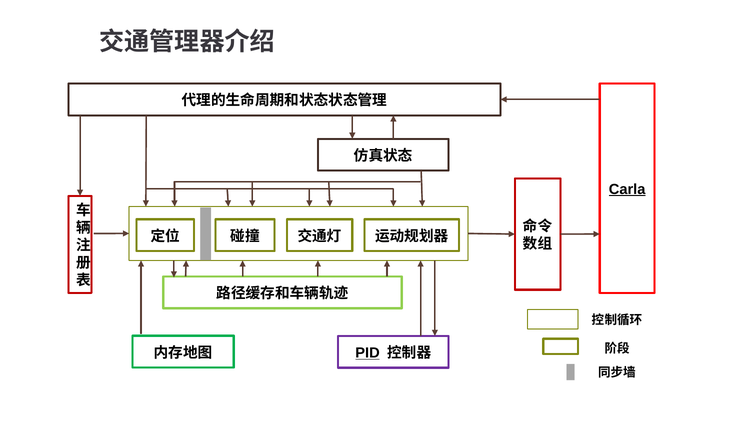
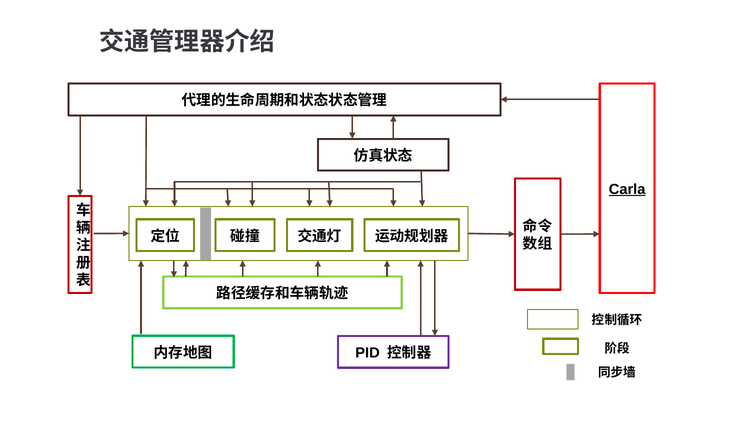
PID underline: present -> none (368, 353)
